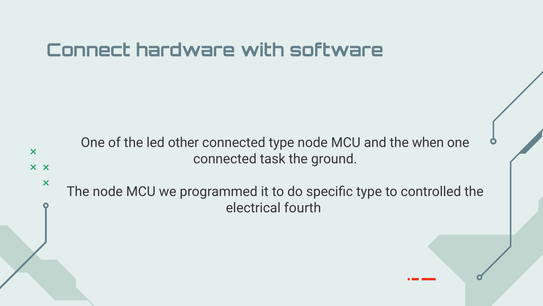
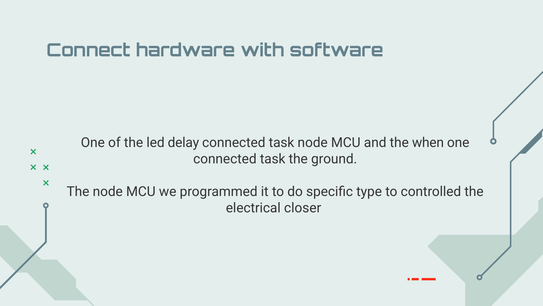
other: other -> delay (183, 143)
type: type -> task (282, 143)
fourth: fourth -> closer (303, 208)
